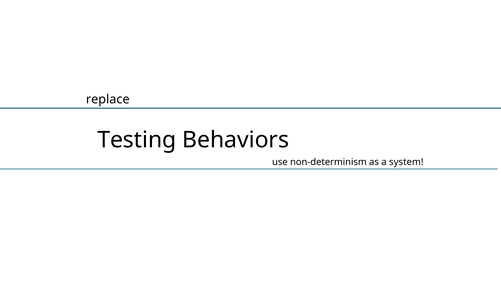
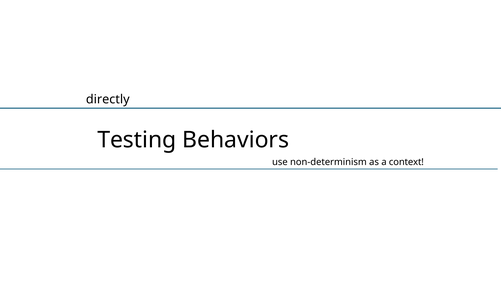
replace: replace -> directly (108, 99)
system: system -> context (406, 162)
